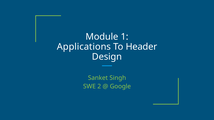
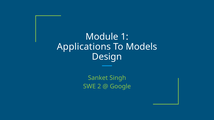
Header: Header -> Models (141, 47)
